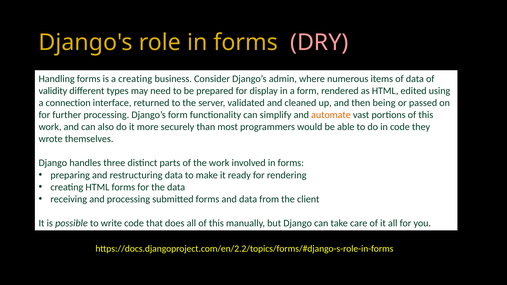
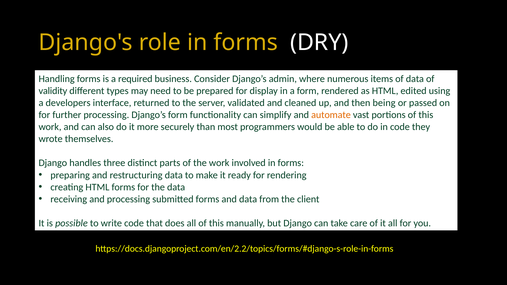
DRY colour: pink -> white (319, 43)
a creating: creating -> required (135, 79)
connection: connection -> developers (68, 103)
